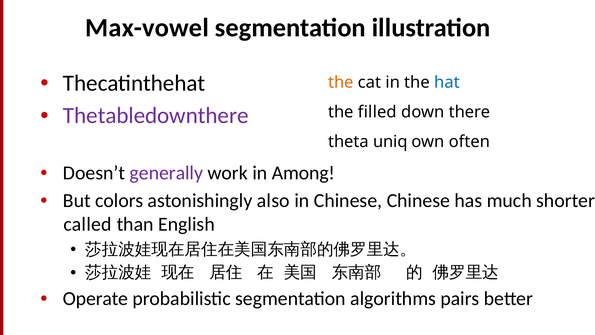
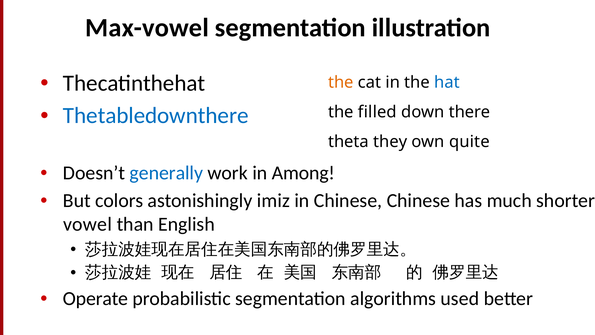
Thetabledownthere colour: purple -> blue (156, 115)
uniq: uniq -> they (390, 142)
often: often -> quite (469, 142)
generally colour: purple -> blue (166, 173)
also: also -> imiz (273, 200)
called: called -> vowel (87, 224)
pairs: pairs -> used (460, 298)
